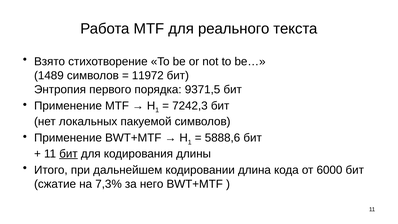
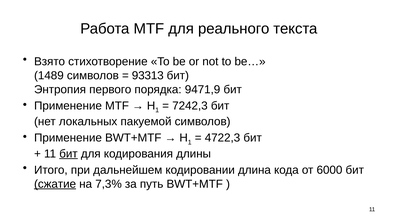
11972: 11972 -> 93313 (148, 75)
9371,5: 9371,5 -> 9471,9 (203, 89)
5888,6: 5888,6 -> 4722,3 (222, 138)
сжатие underline: none -> present (55, 184)
него: него -> путь (152, 184)
